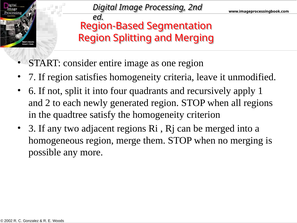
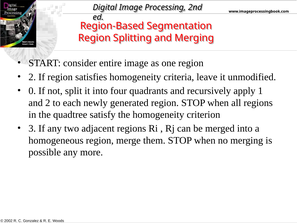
7: 7 -> 2 (32, 77)
6: 6 -> 0 (32, 91)
